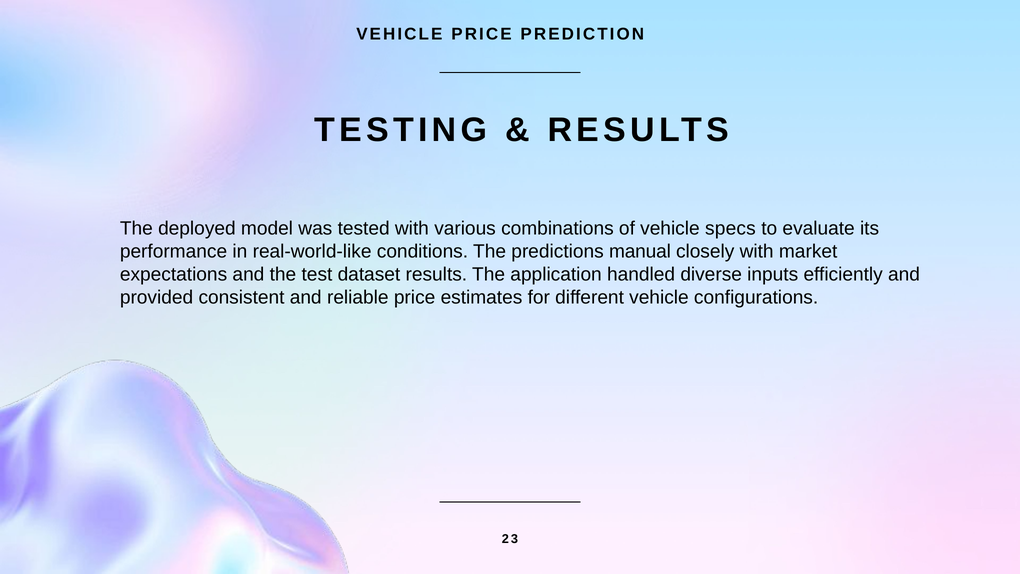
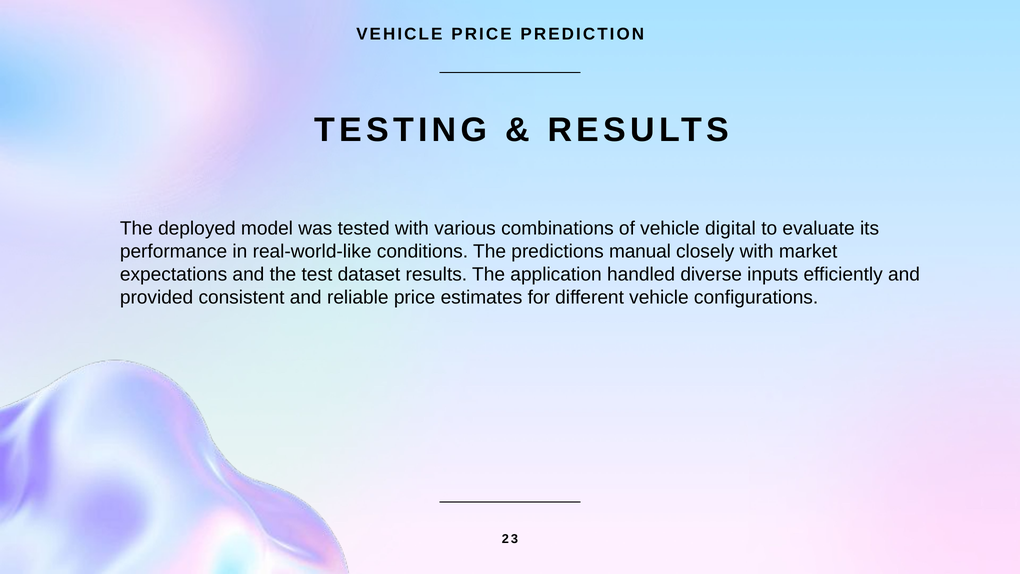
specs: specs -> digital (730, 229)
